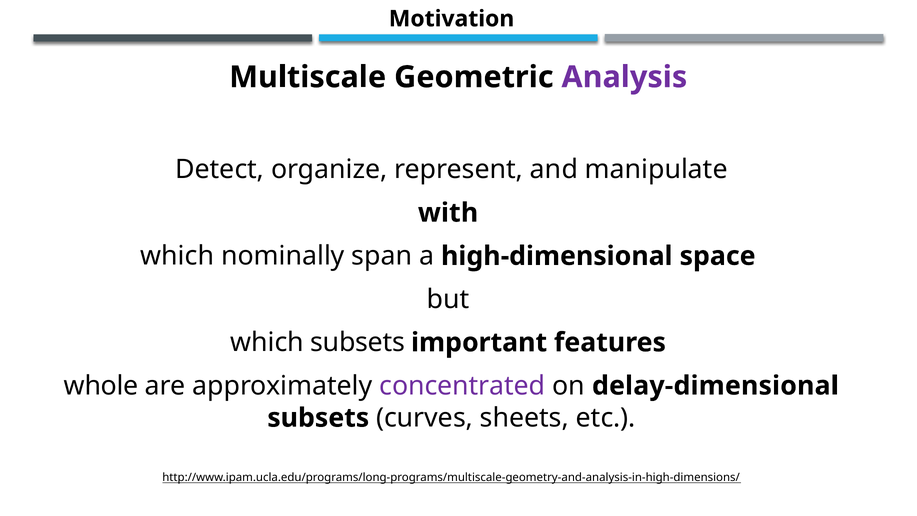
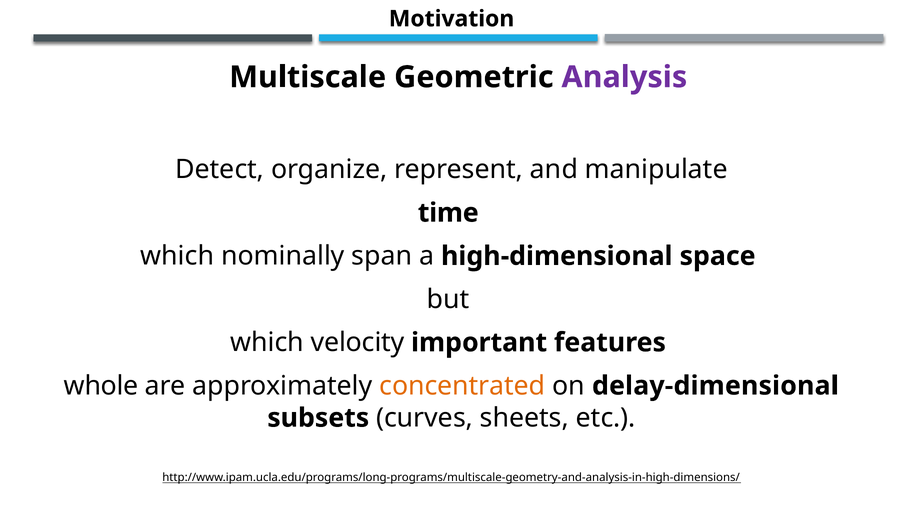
with: with -> time (448, 213)
which subsets: subsets -> velocity (358, 342)
concentrated colour: purple -> orange (462, 386)
